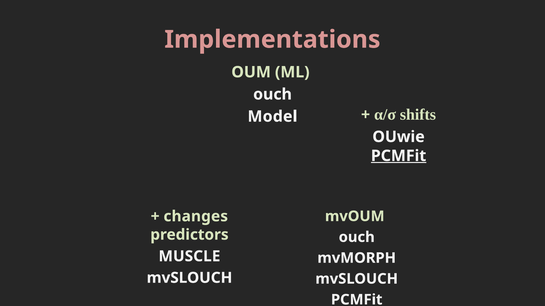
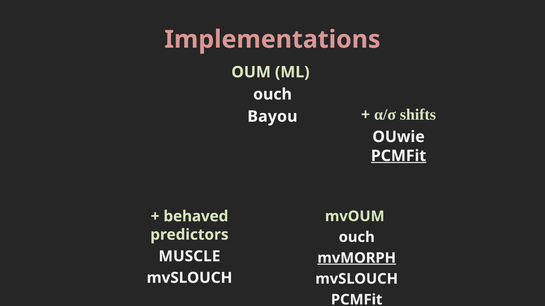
Model: Model -> Bayou (272, 117)
changes: changes -> behaved (196, 217)
mvMORPH underline: none -> present (357, 258)
